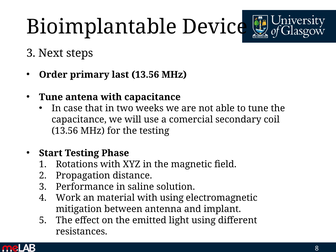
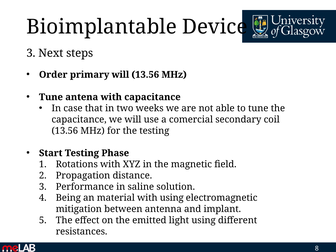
primary last: last -> will (120, 75)
Work: Work -> Being (68, 198)
